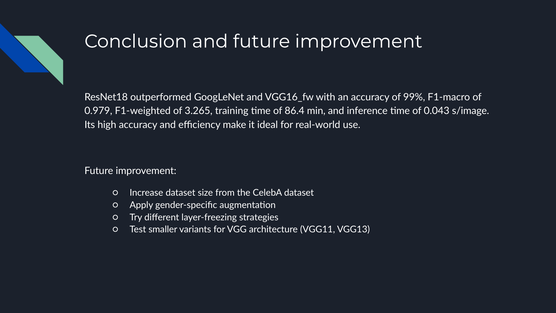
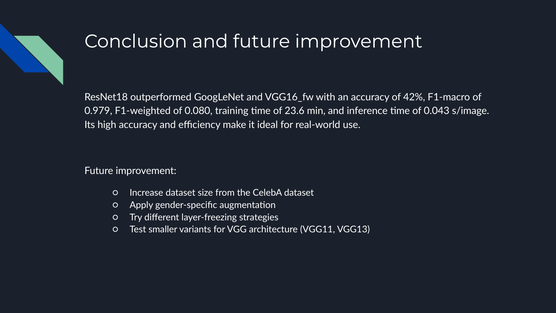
99%: 99% -> 42% (414, 97)
3.265: 3.265 -> 0.080 (199, 111)
86.4: 86.4 -> 23.6 (295, 111)
